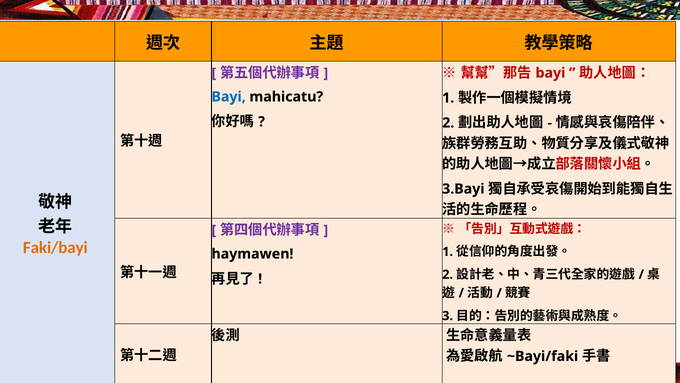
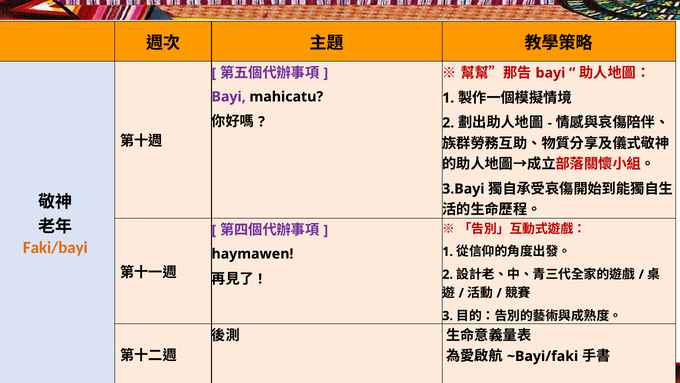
Bayi colour: blue -> purple (229, 97)
